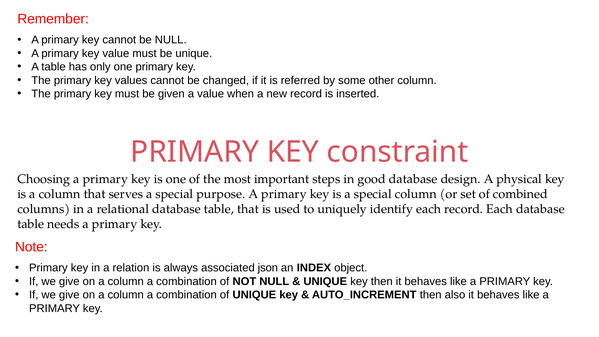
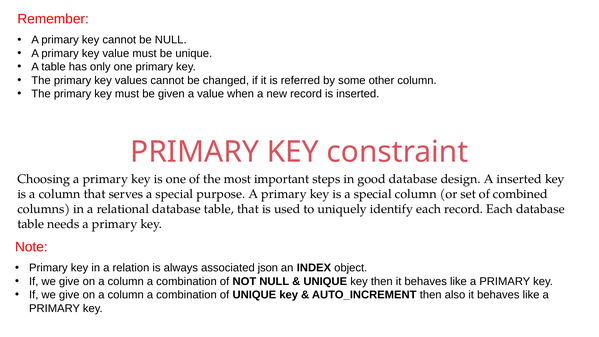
A physical: physical -> inserted (519, 179)
